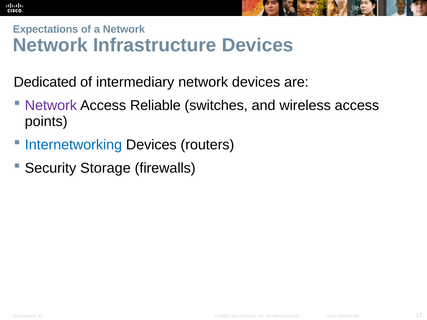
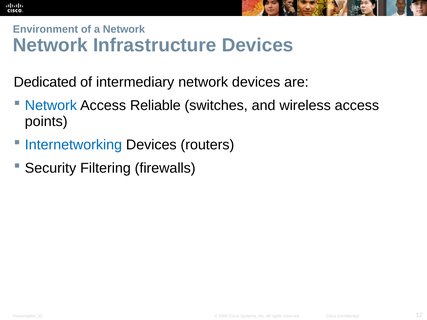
Expectations: Expectations -> Environment (45, 29)
Network colour: purple -> blue (51, 105)
Storage: Storage -> Filtering (105, 168)
